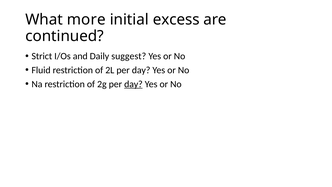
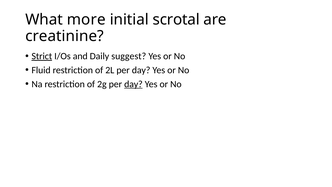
excess: excess -> scrotal (176, 20)
continued: continued -> creatinine (65, 36)
Strict underline: none -> present (42, 56)
